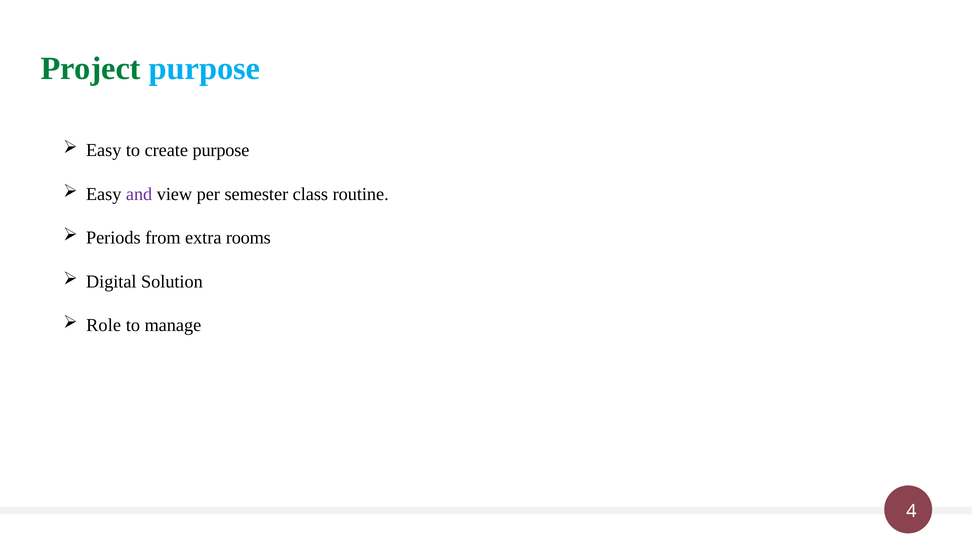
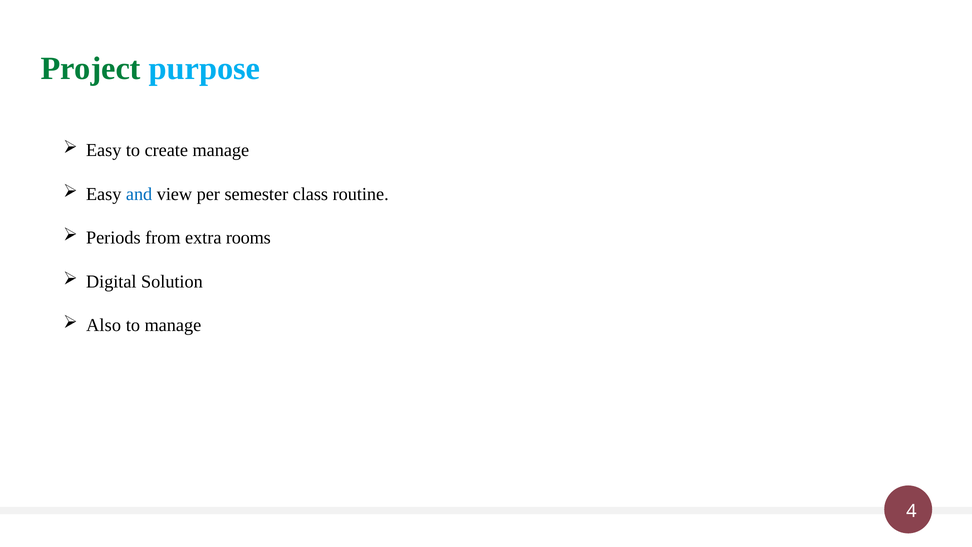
create purpose: purpose -> manage (221, 150)
and colour: purple -> blue (139, 194)
Role: Role -> Also (104, 325)
